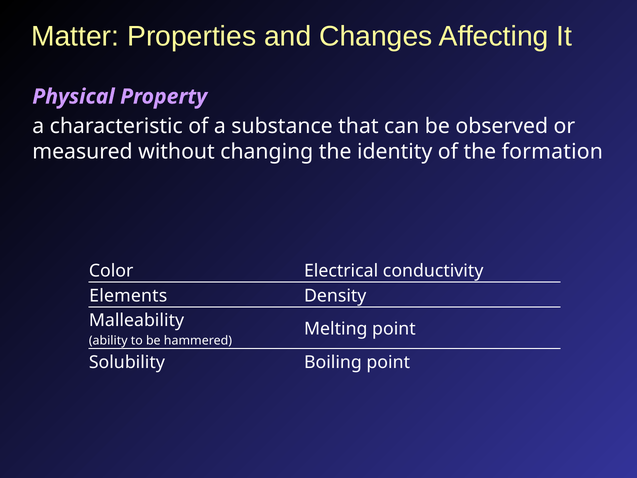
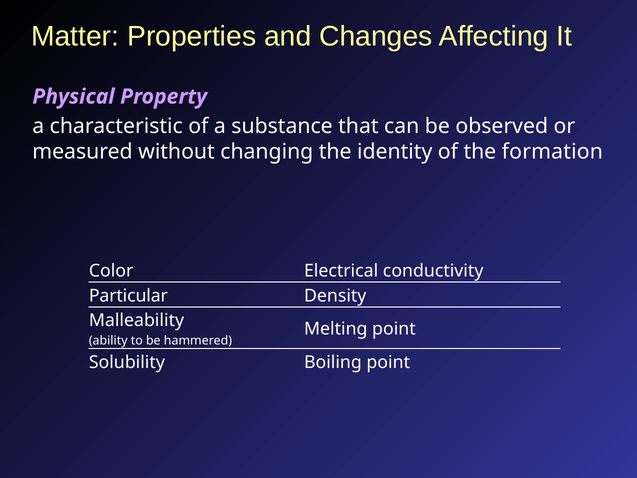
Elements: Elements -> Particular (128, 296)
